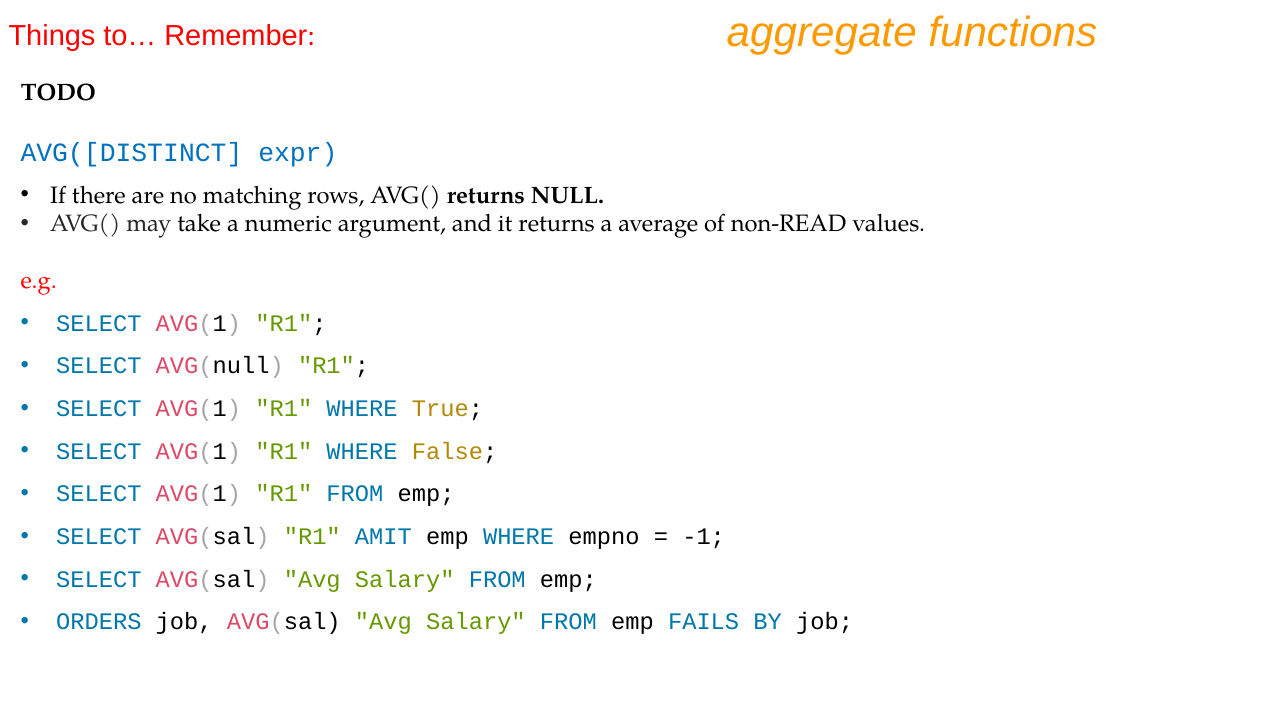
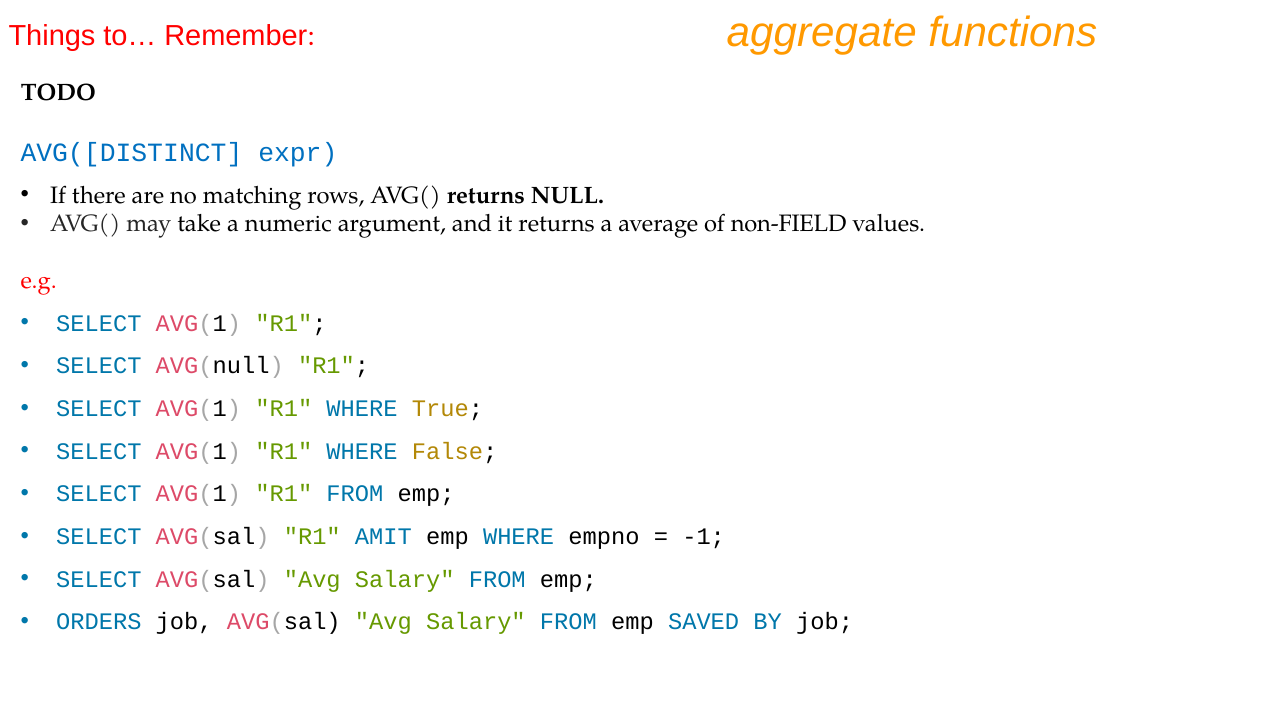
non-READ: non-READ -> non-FIELD (789, 224)
FAILS: FAILS -> SAVED (704, 622)
